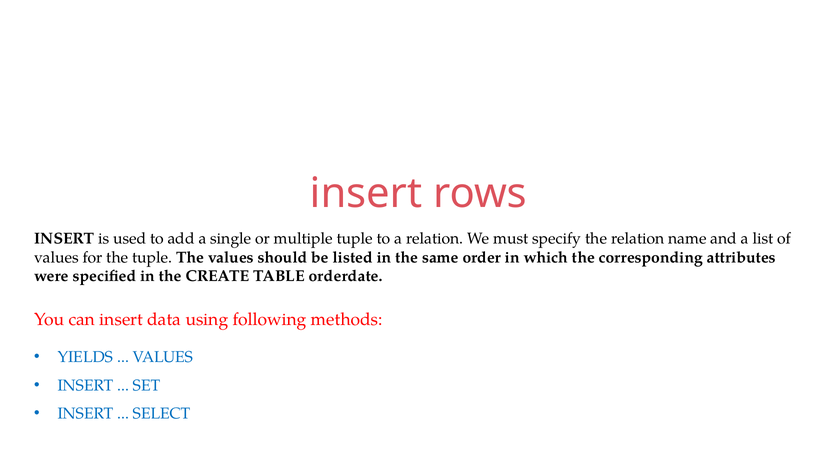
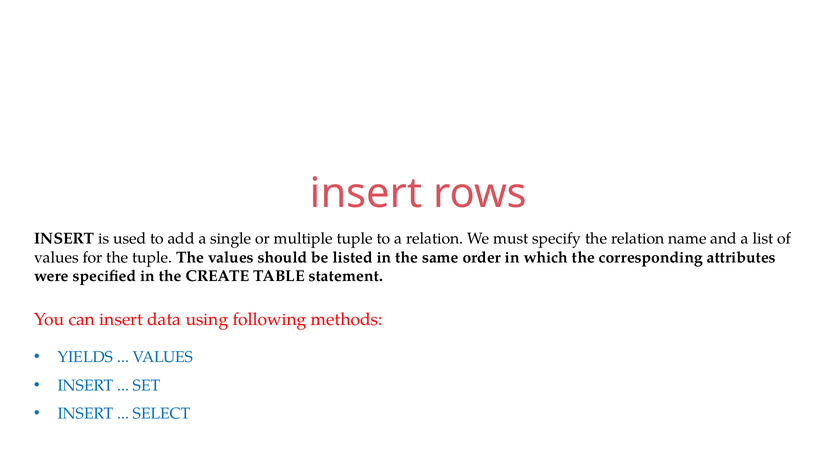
orderdate: orderdate -> statement (346, 276)
